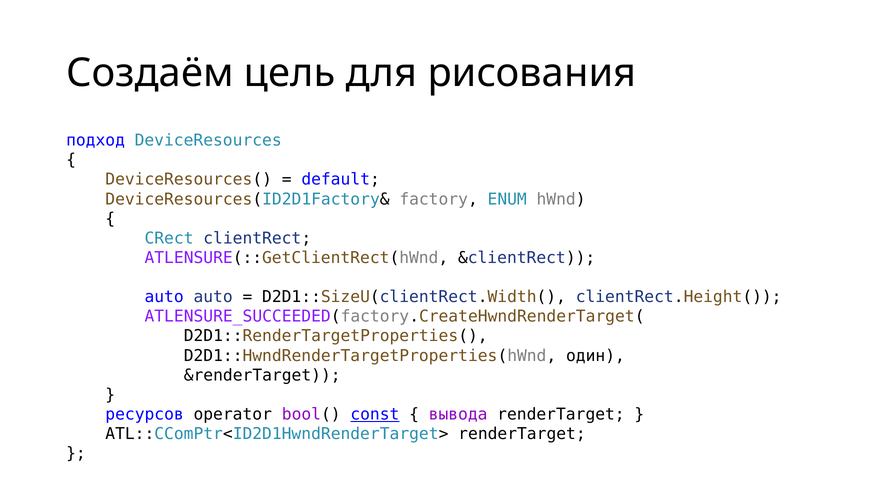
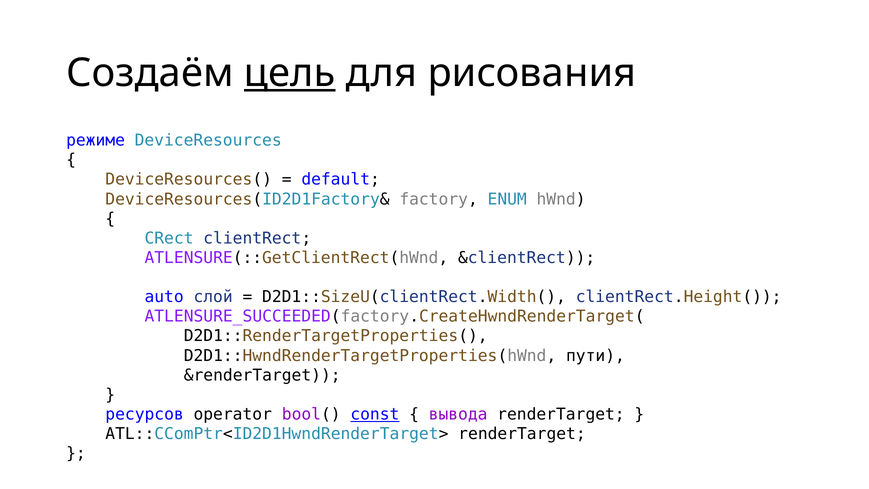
цель underline: none -> present (290, 73)
подход: подход -> режиме (96, 140)
auto auto: auto -> слой (213, 297)
один: один -> пути (595, 356)
